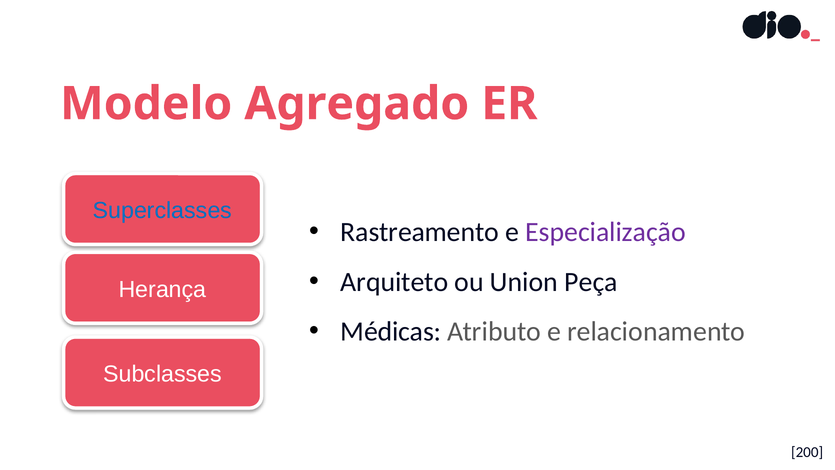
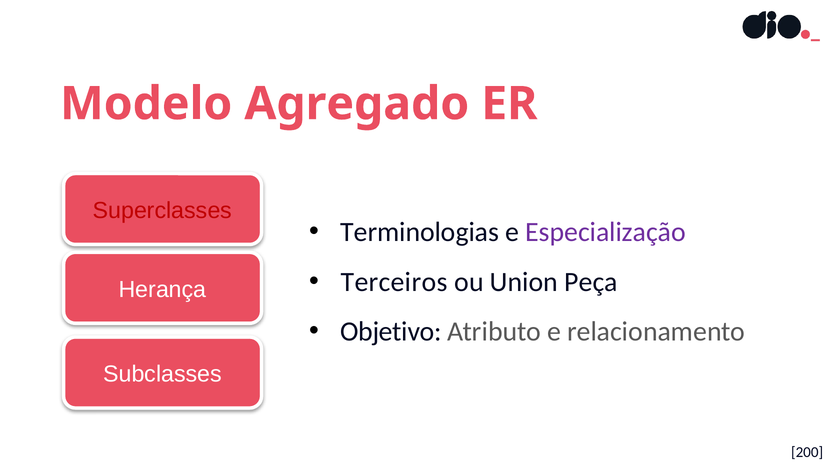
Superclasses colour: blue -> red (162, 210)
Rastreamento: Rastreamento -> Terminologias (420, 232)
Arquiteto: Arquiteto -> Terceiros (394, 282)
Médicas: Médicas -> Objetivo (391, 331)
